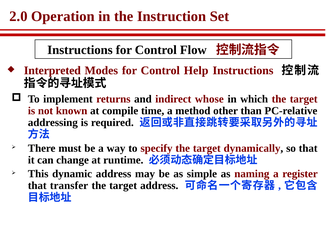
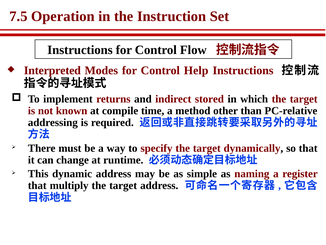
2.0: 2.0 -> 7.5 (19, 16)
whose: whose -> stored (209, 99)
transfer: transfer -> multiply (69, 185)
